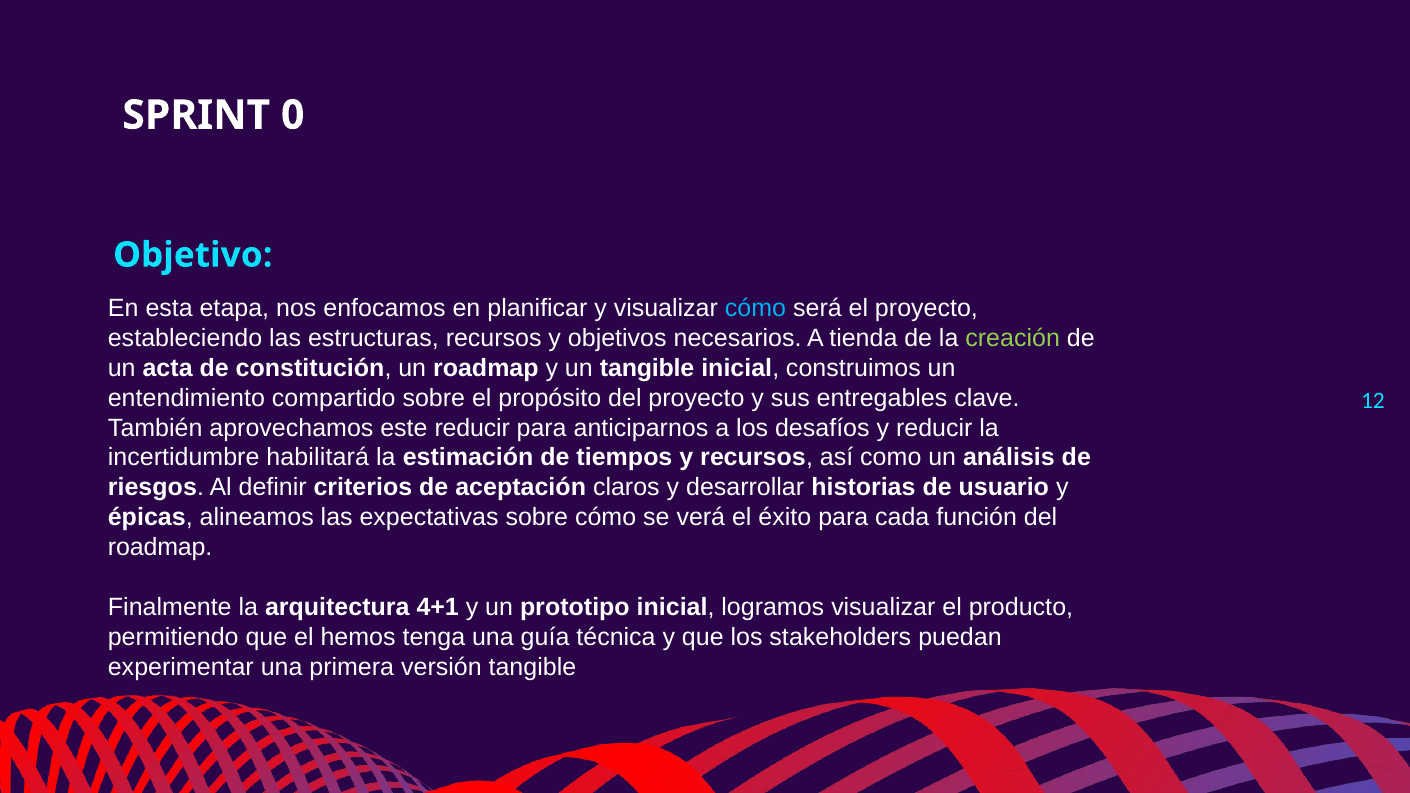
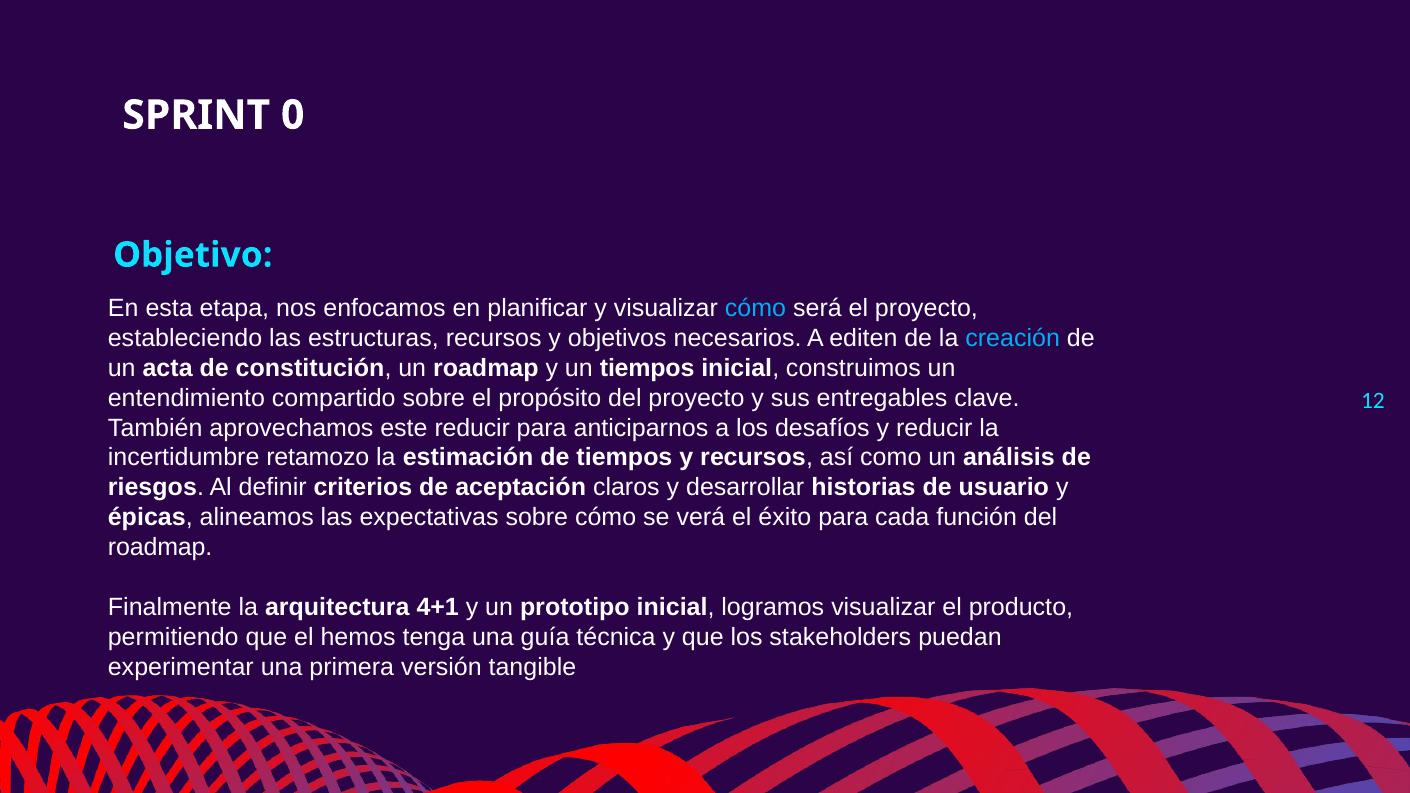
tienda: tienda -> editen (863, 338)
creación colour: light green -> light blue (1013, 338)
un tangible: tangible -> tiempos (647, 368)
habilitará: habilitará -> retamozo (318, 458)
